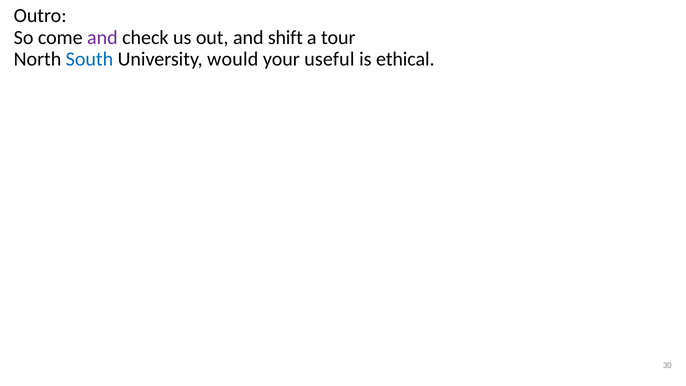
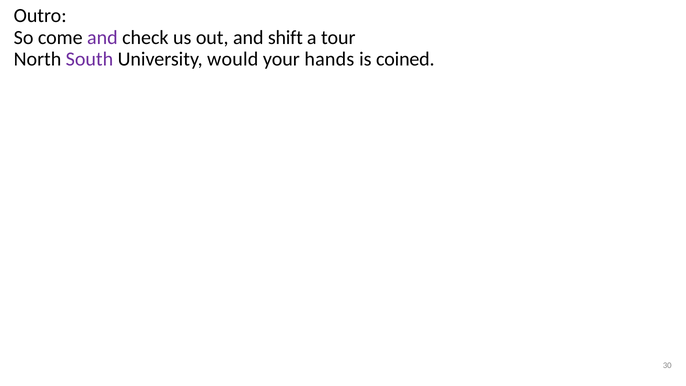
South colour: blue -> purple (89, 59)
useful: useful -> hands (329, 59)
ethical: ethical -> coined (405, 59)
